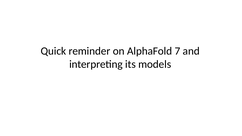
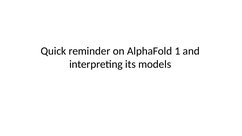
7: 7 -> 1 (177, 51)
